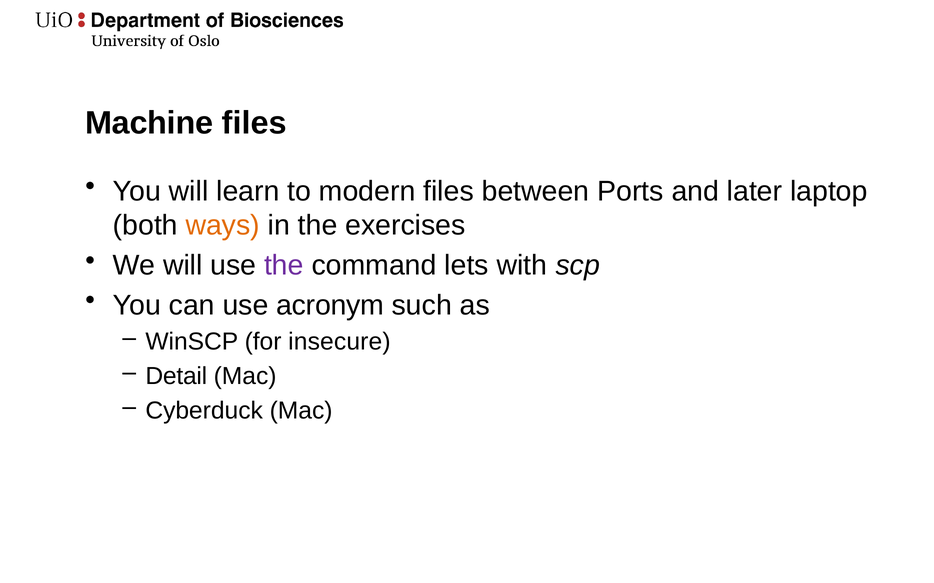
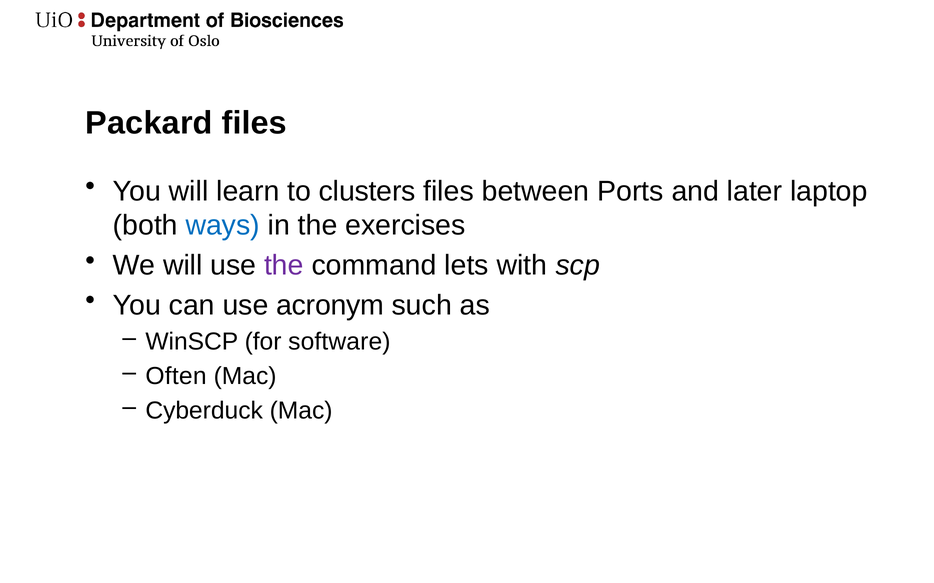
Machine: Machine -> Packard (149, 123)
modern: modern -> clusters (367, 191)
ways colour: orange -> blue (223, 226)
insecure: insecure -> software (339, 342)
Detail: Detail -> Often (176, 377)
